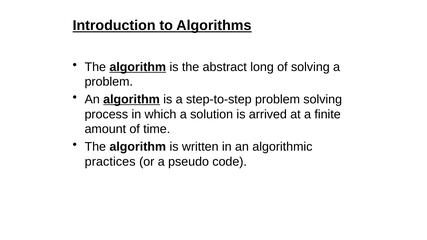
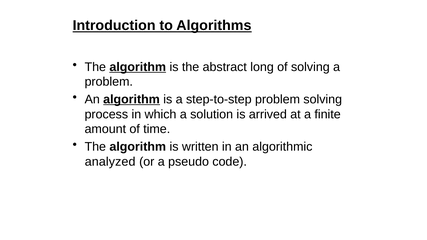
practices: practices -> analyzed (110, 162)
